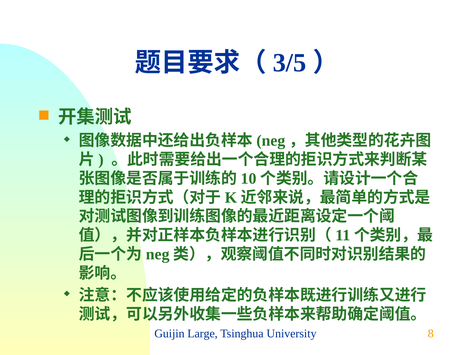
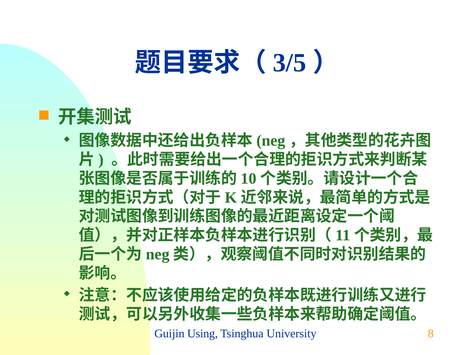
Large: Large -> Using (203, 334)
